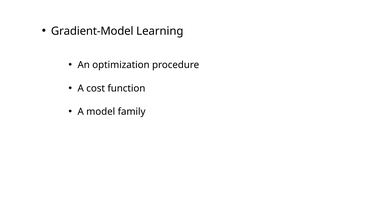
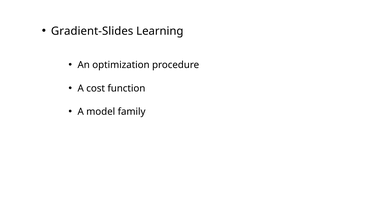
Gradient-Model: Gradient-Model -> Gradient-Slides (92, 31)
